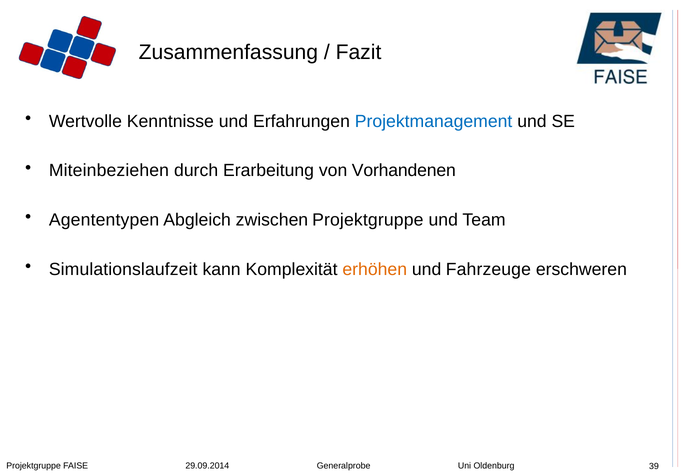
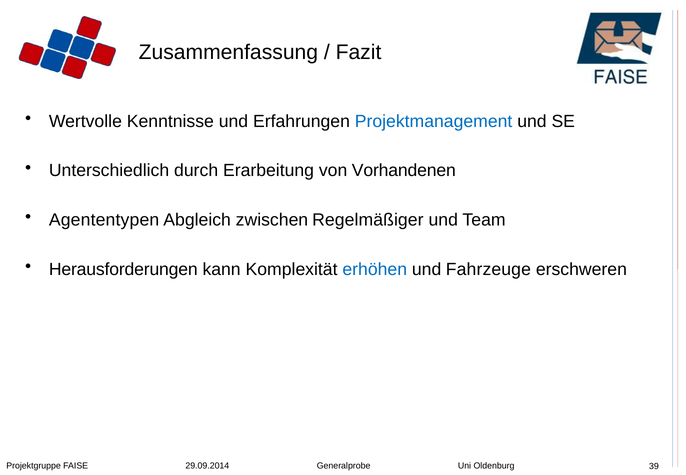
Miteinbeziehen: Miteinbeziehen -> Unterschiedlich (109, 171)
zwischen Projektgruppe: Projektgruppe -> Regelmäßiger (368, 220)
Simulationslaufzeit: Simulationslaufzeit -> Herausforderungen (123, 269)
erhöhen colour: orange -> blue (375, 269)
